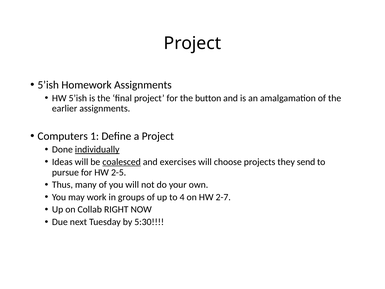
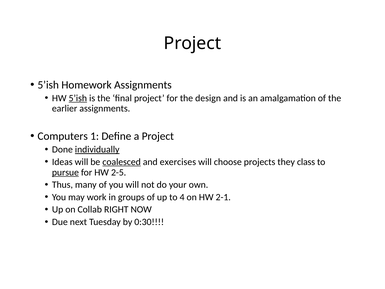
5’ish underline: none -> present (78, 98)
button: button -> design (208, 98)
send: send -> class (306, 162)
pursue underline: none -> present (65, 172)
2-7: 2-7 -> 2-1 (223, 197)
5:30: 5:30 -> 0:30 (149, 222)
